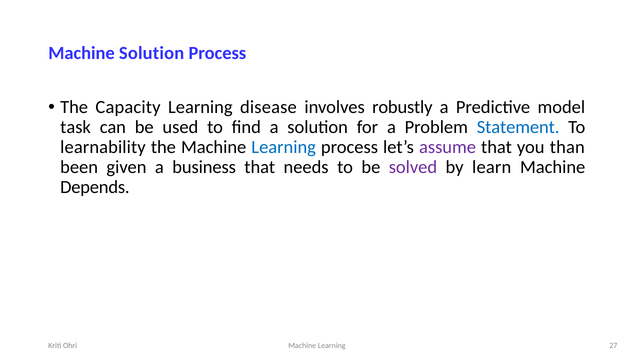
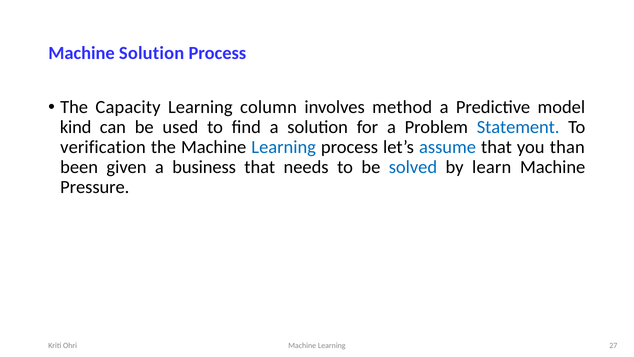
disease: disease -> column (268, 107)
robustly: robustly -> method (402, 107)
task: task -> kind (76, 127)
learnability: learnability -> verification (103, 147)
assume colour: purple -> blue (448, 147)
solved colour: purple -> blue (413, 167)
Depends: Depends -> Pressure (95, 187)
